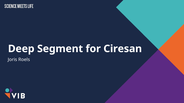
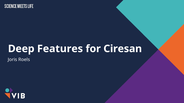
Segment: Segment -> Features (60, 49)
